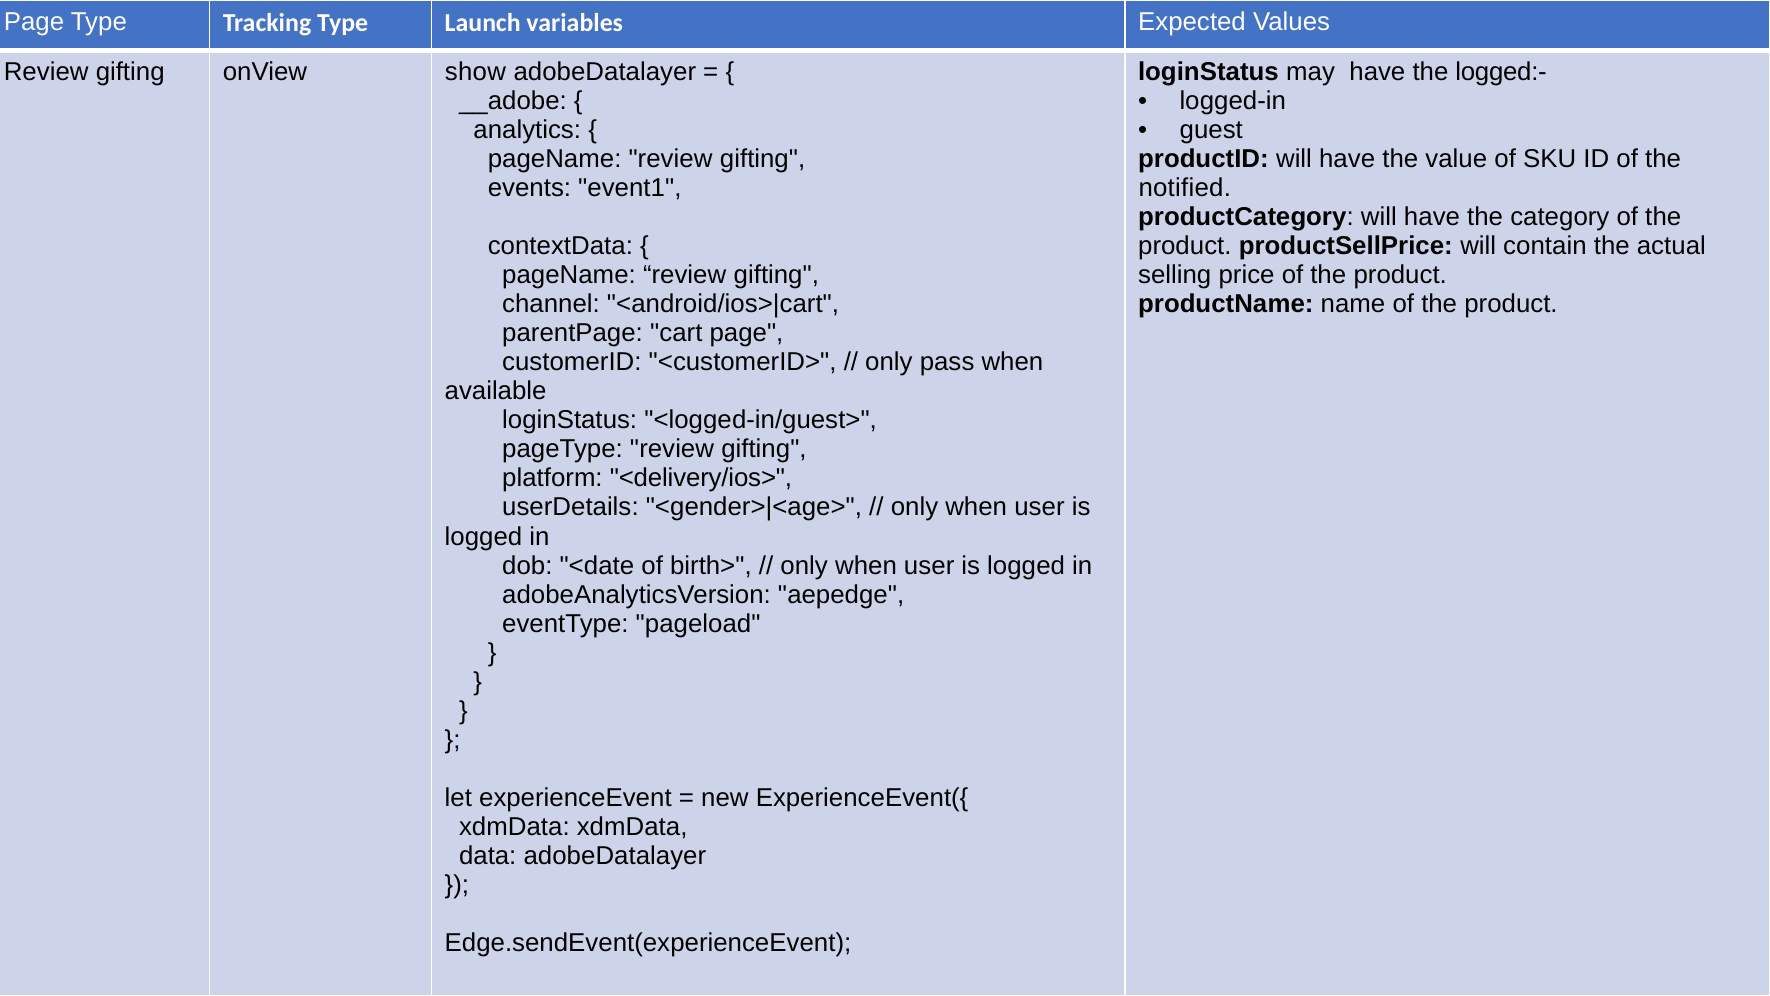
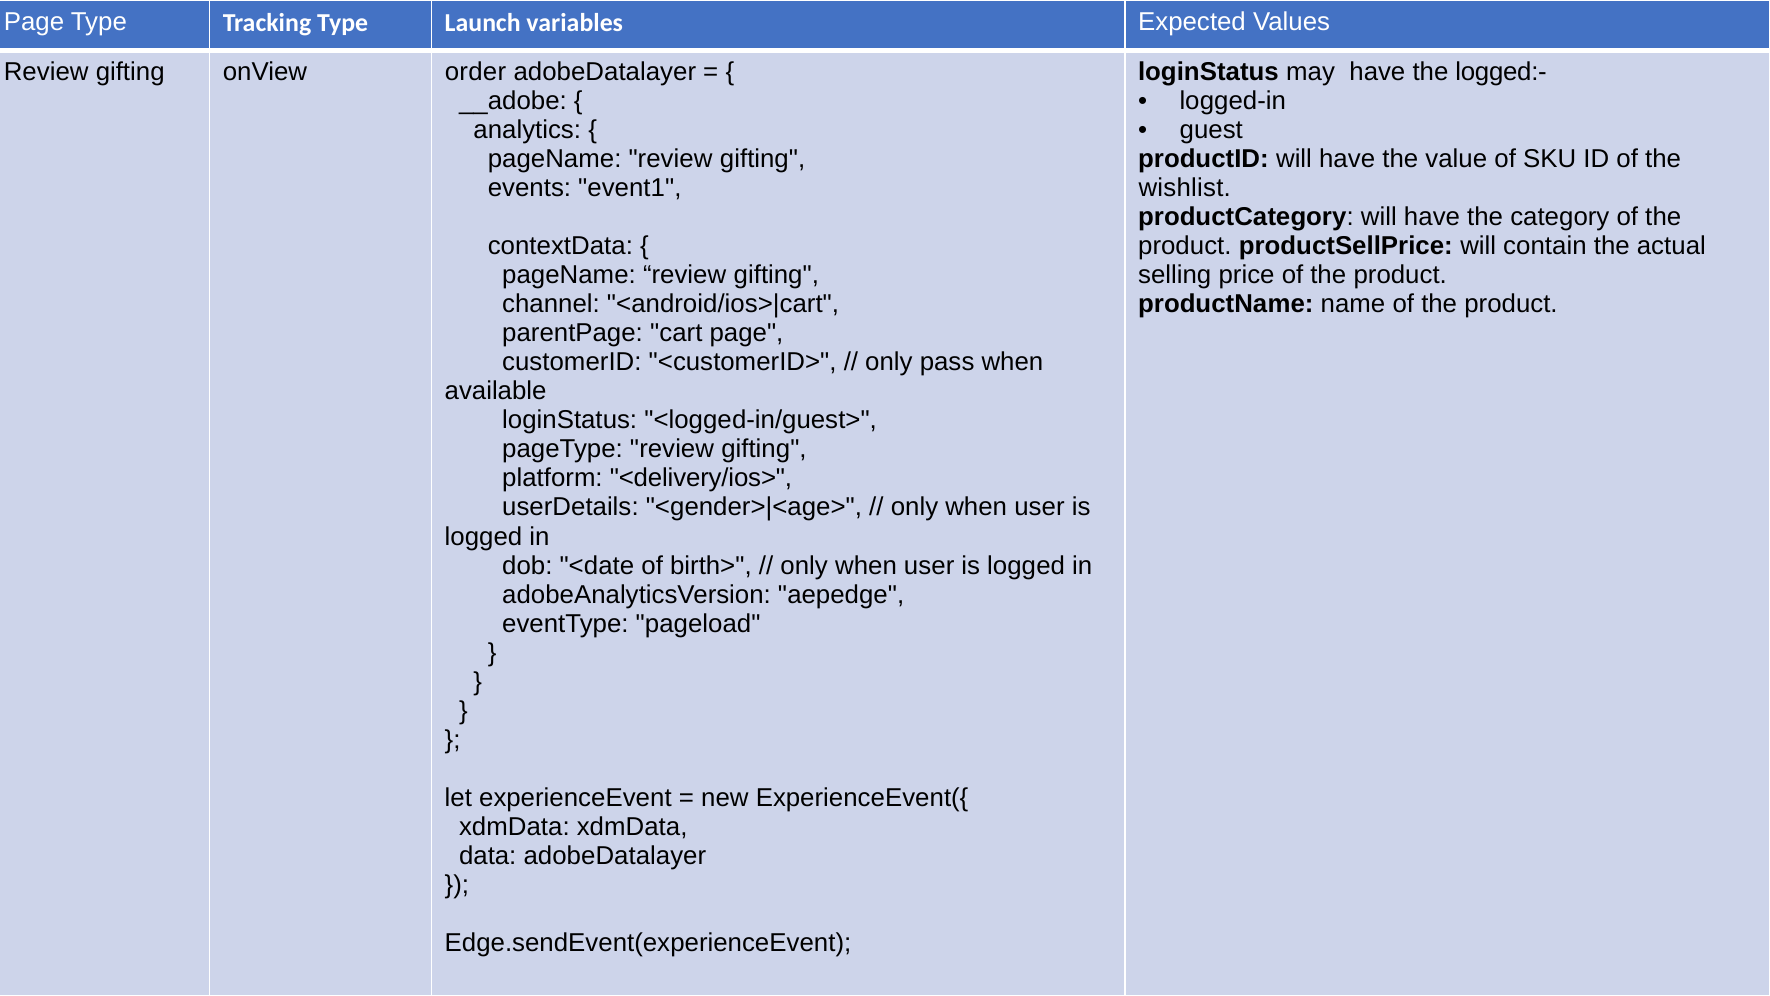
show: show -> order (475, 72)
notified: notified -> wishlist (1185, 188)
